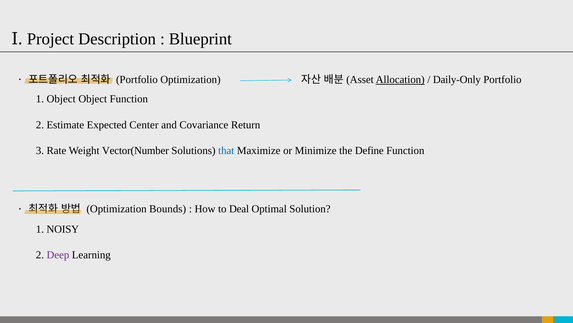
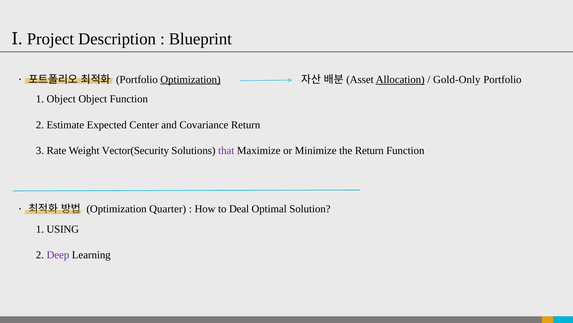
Optimization underline: none -> present (191, 79)
Daily-Only: Daily-Only -> Gold-Only (457, 80)
Vector(Number: Vector(Number -> Vector(Security (135, 150)
that colour: blue -> purple (226, 150)
the Define: Define -> Return (369, 150)
Bounds: Bounds -> Quarter (168, 209)
NOISY: NOISY -> USING (63, 229)
